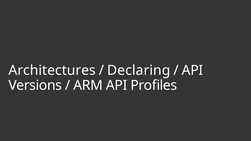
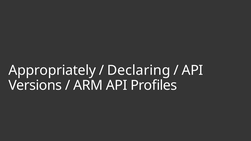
Architectures: Architectures -> Appropriately (52, 70)
